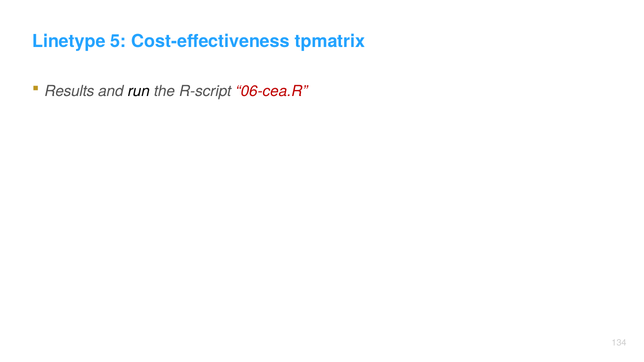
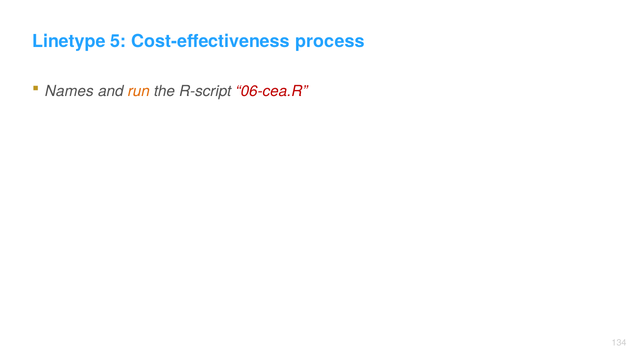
tpmatrix: tpmatrix -> process (330, 41)
Results: Results -> Names (69, 91)
run colour: black -> orange (139, 91)
